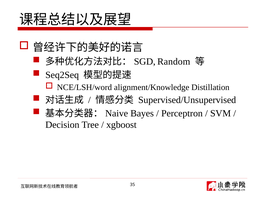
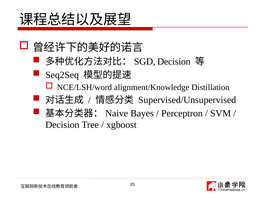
Random: Random -> Decision (174, 62)
